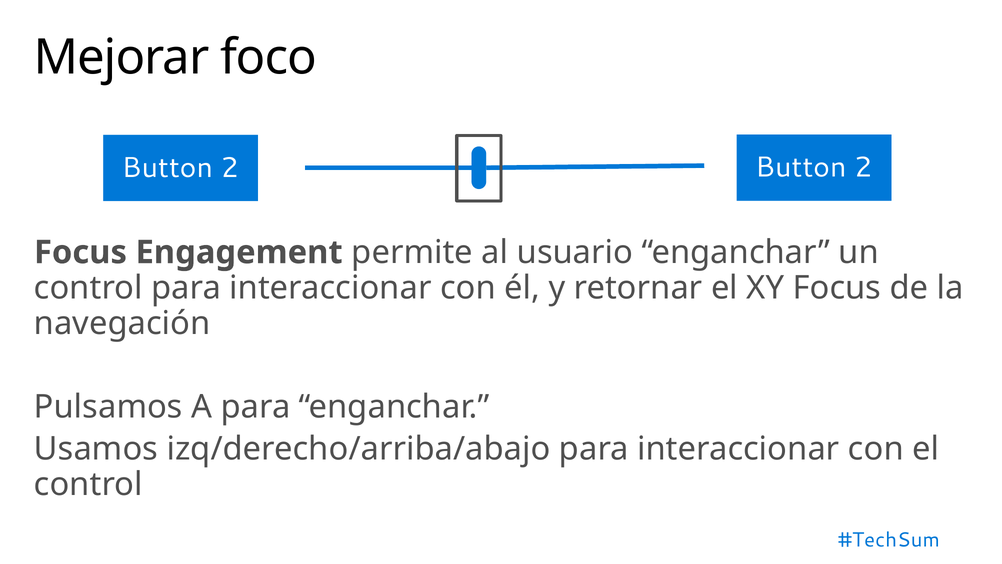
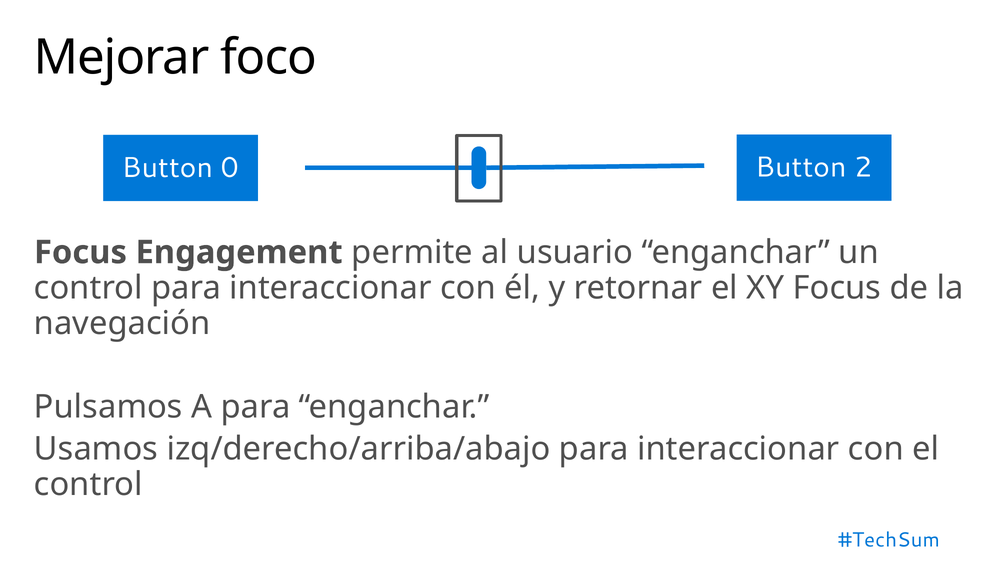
2: 2 -> 0 (230, 168)
